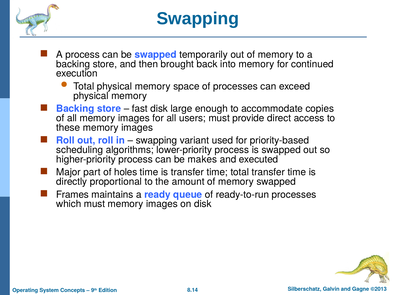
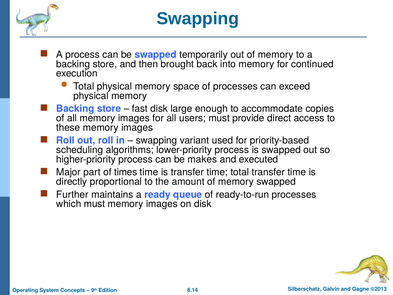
holes: holes -> times (126, 172)
Frames: Frames -> Further (72, 194)
